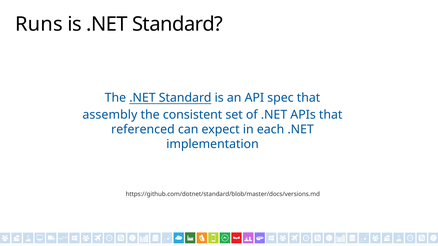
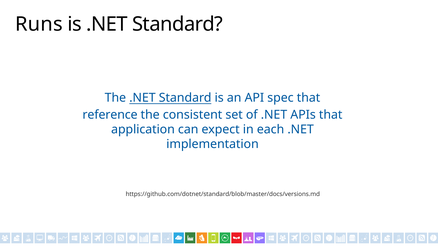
assembly: assembly -> reference (110, 115)
referenced: referenced -> application (143, 130)
